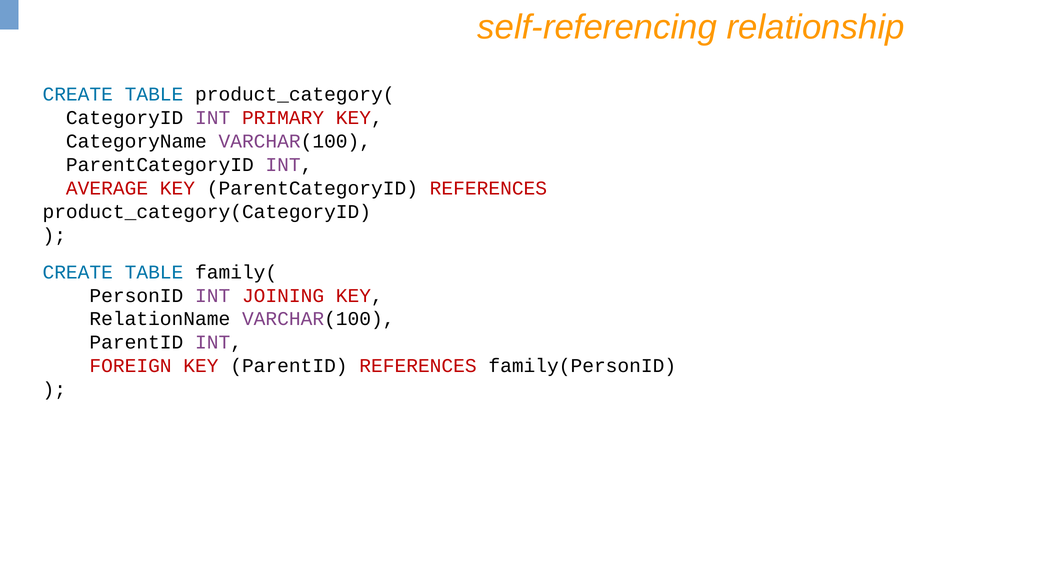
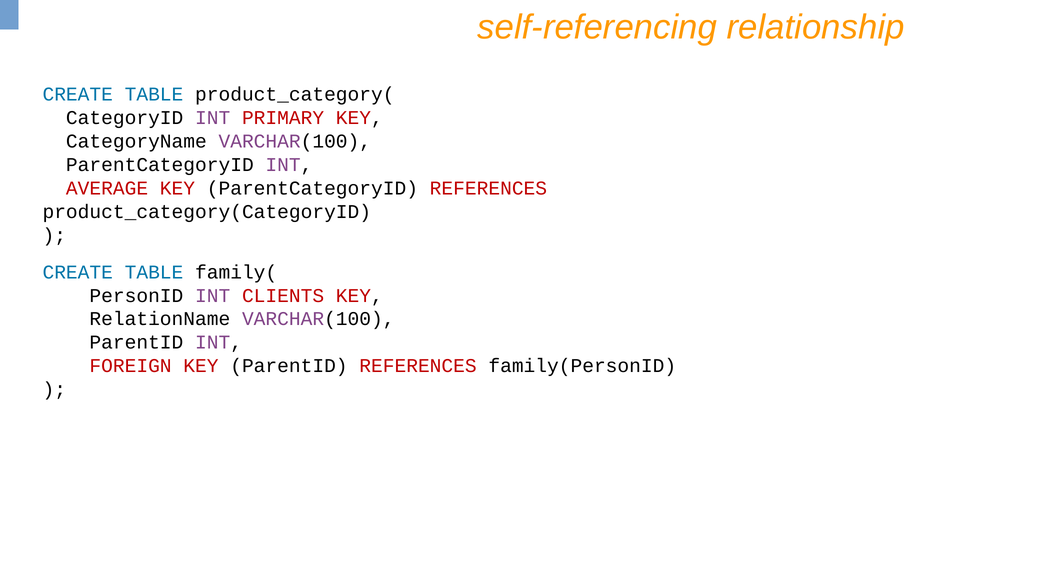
JOINING: JOINING -> CLIENTS (283, 296)
